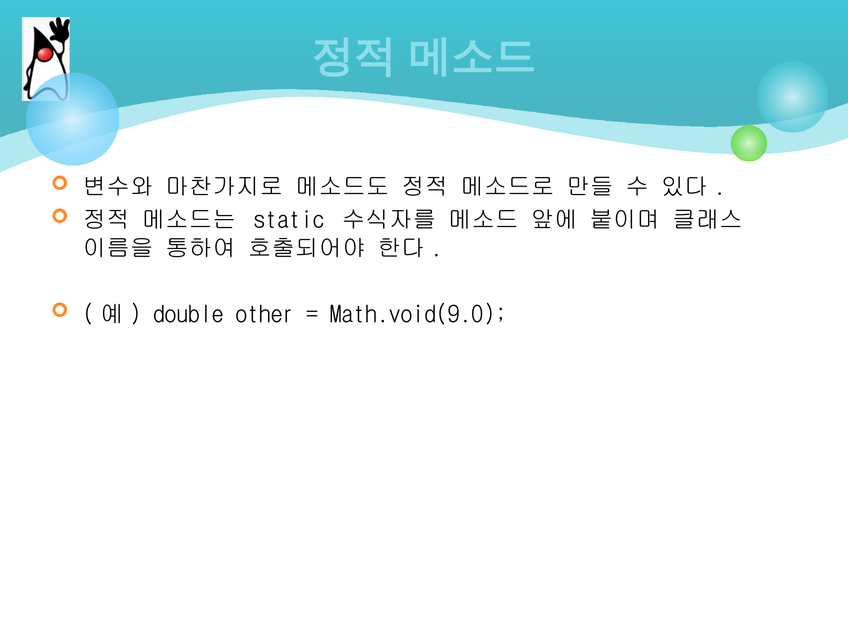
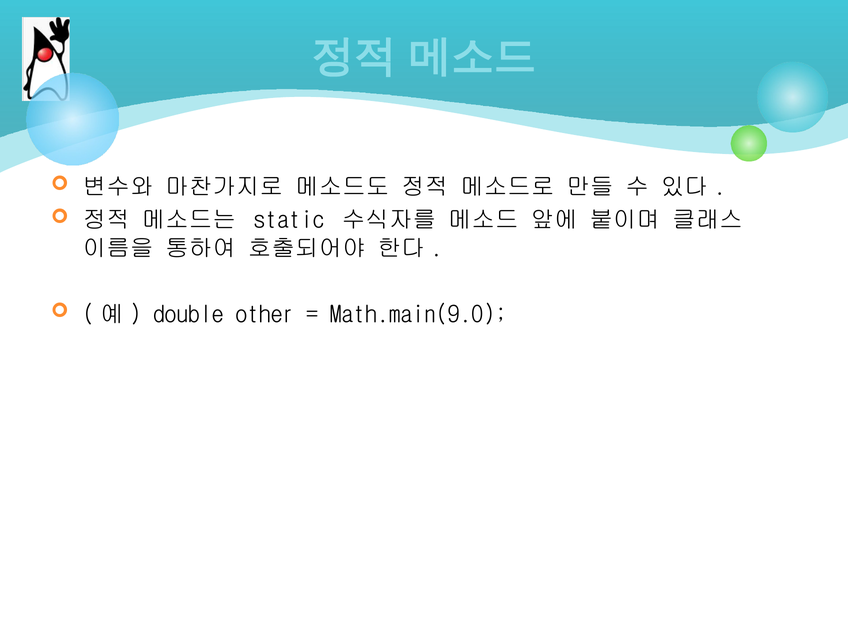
Math.void(9.0: Math.void(9.0 -> Math.main(9.0 (418, 314)
